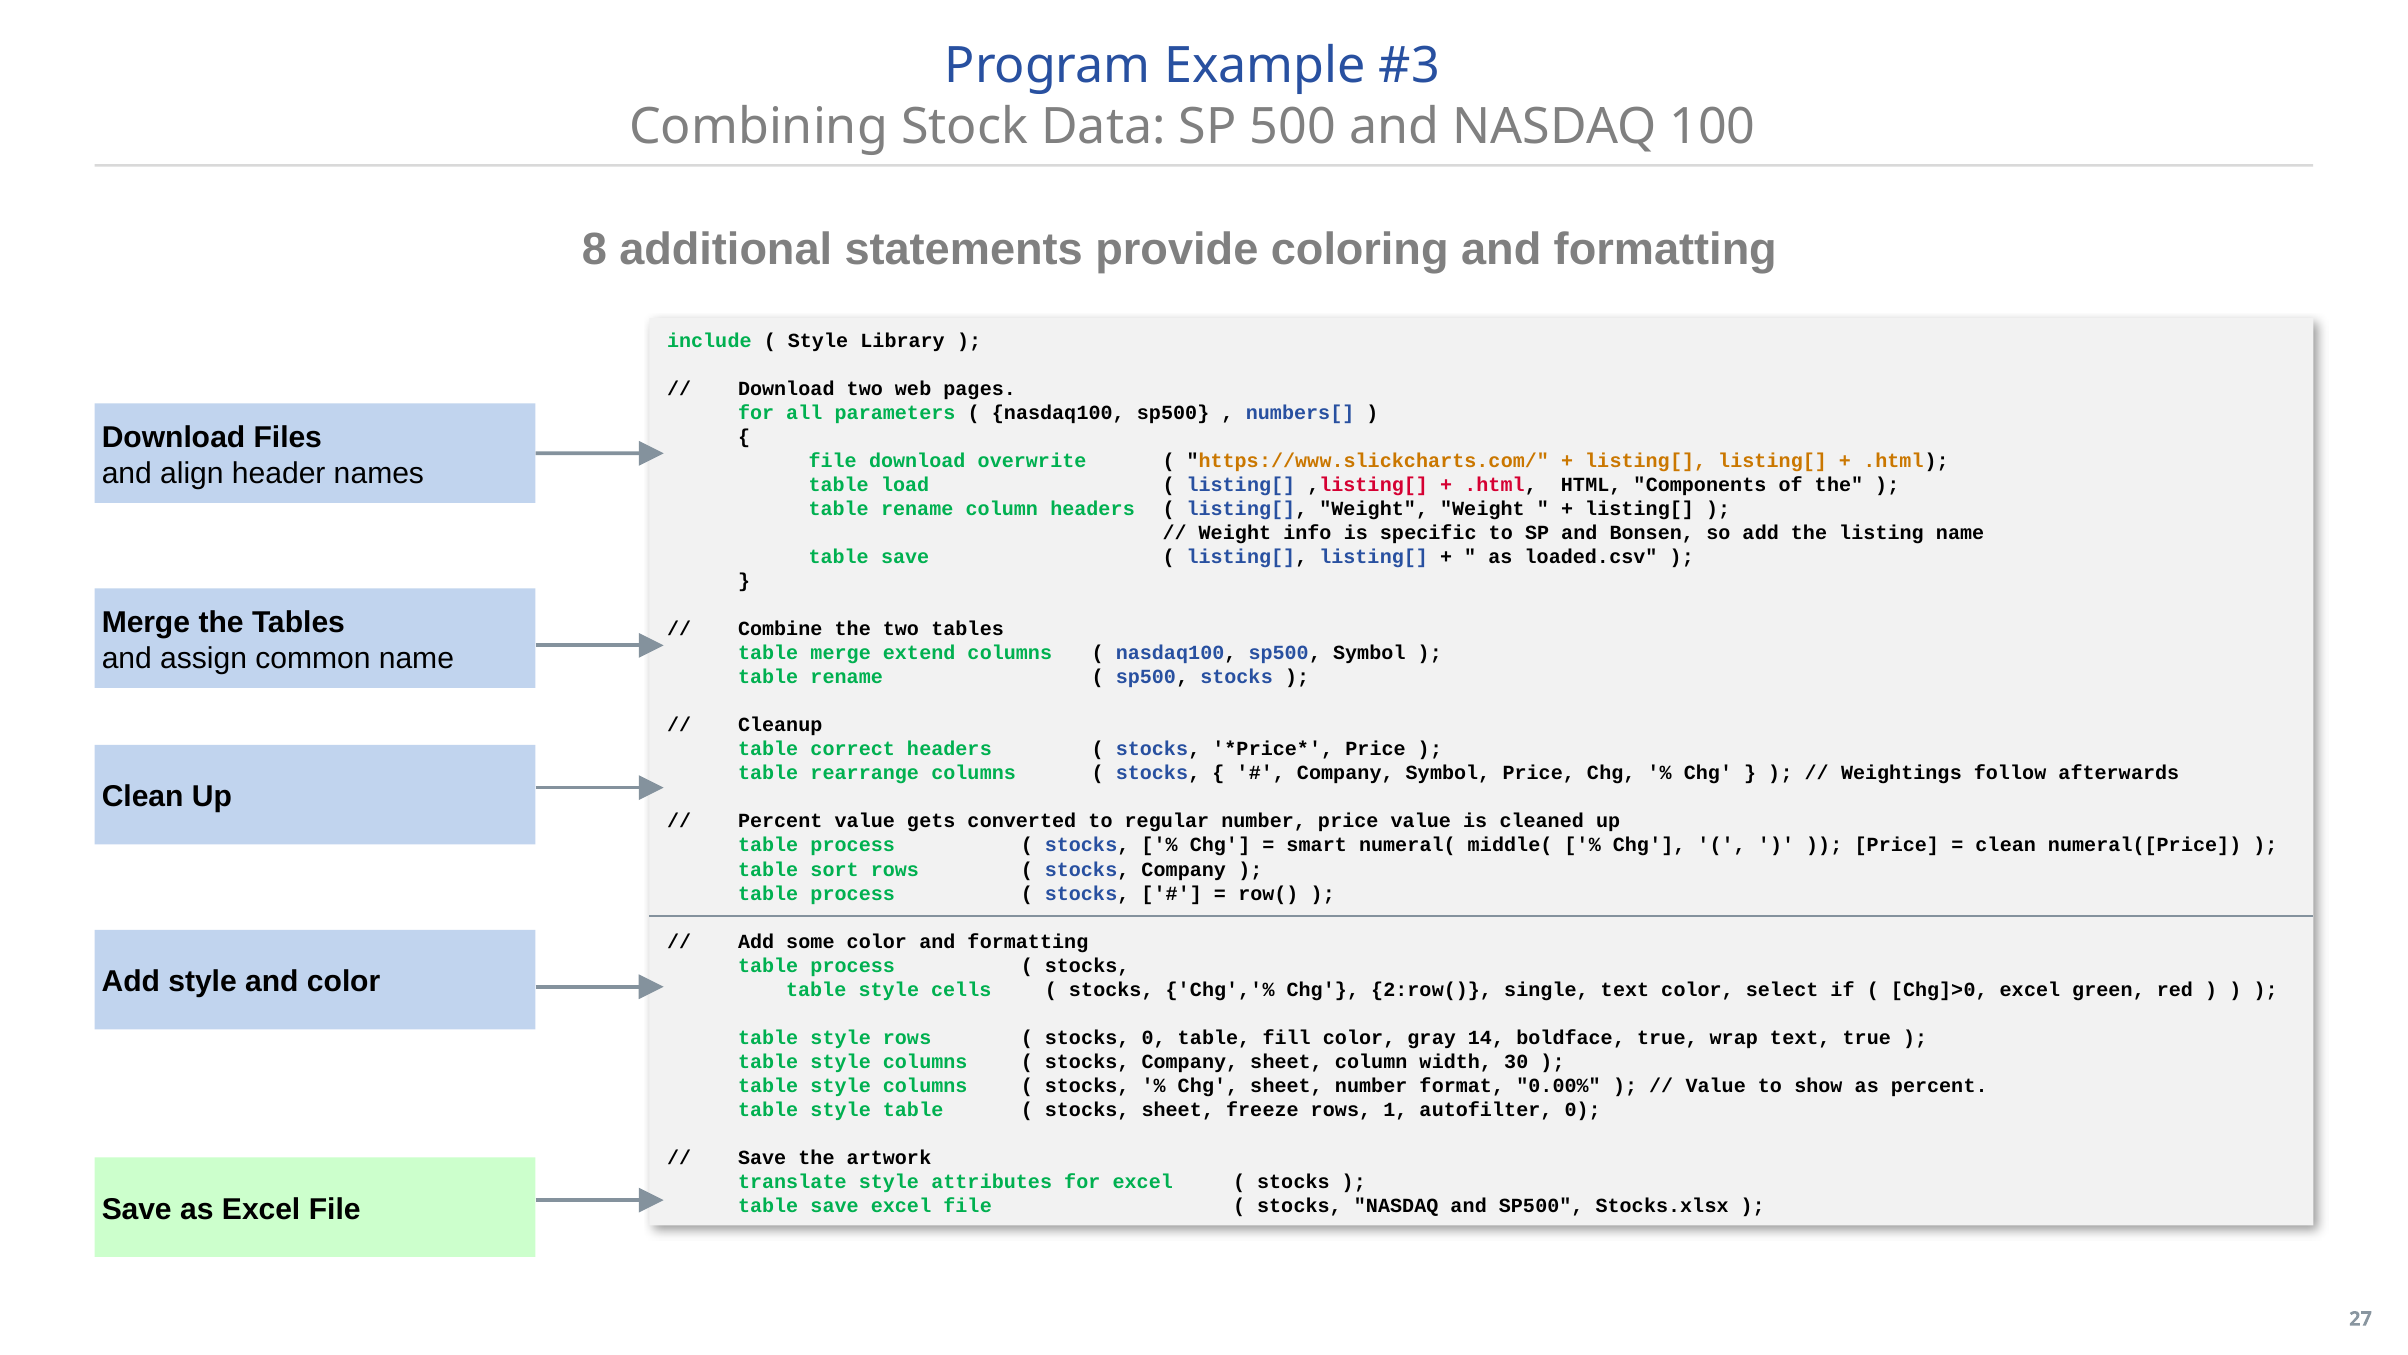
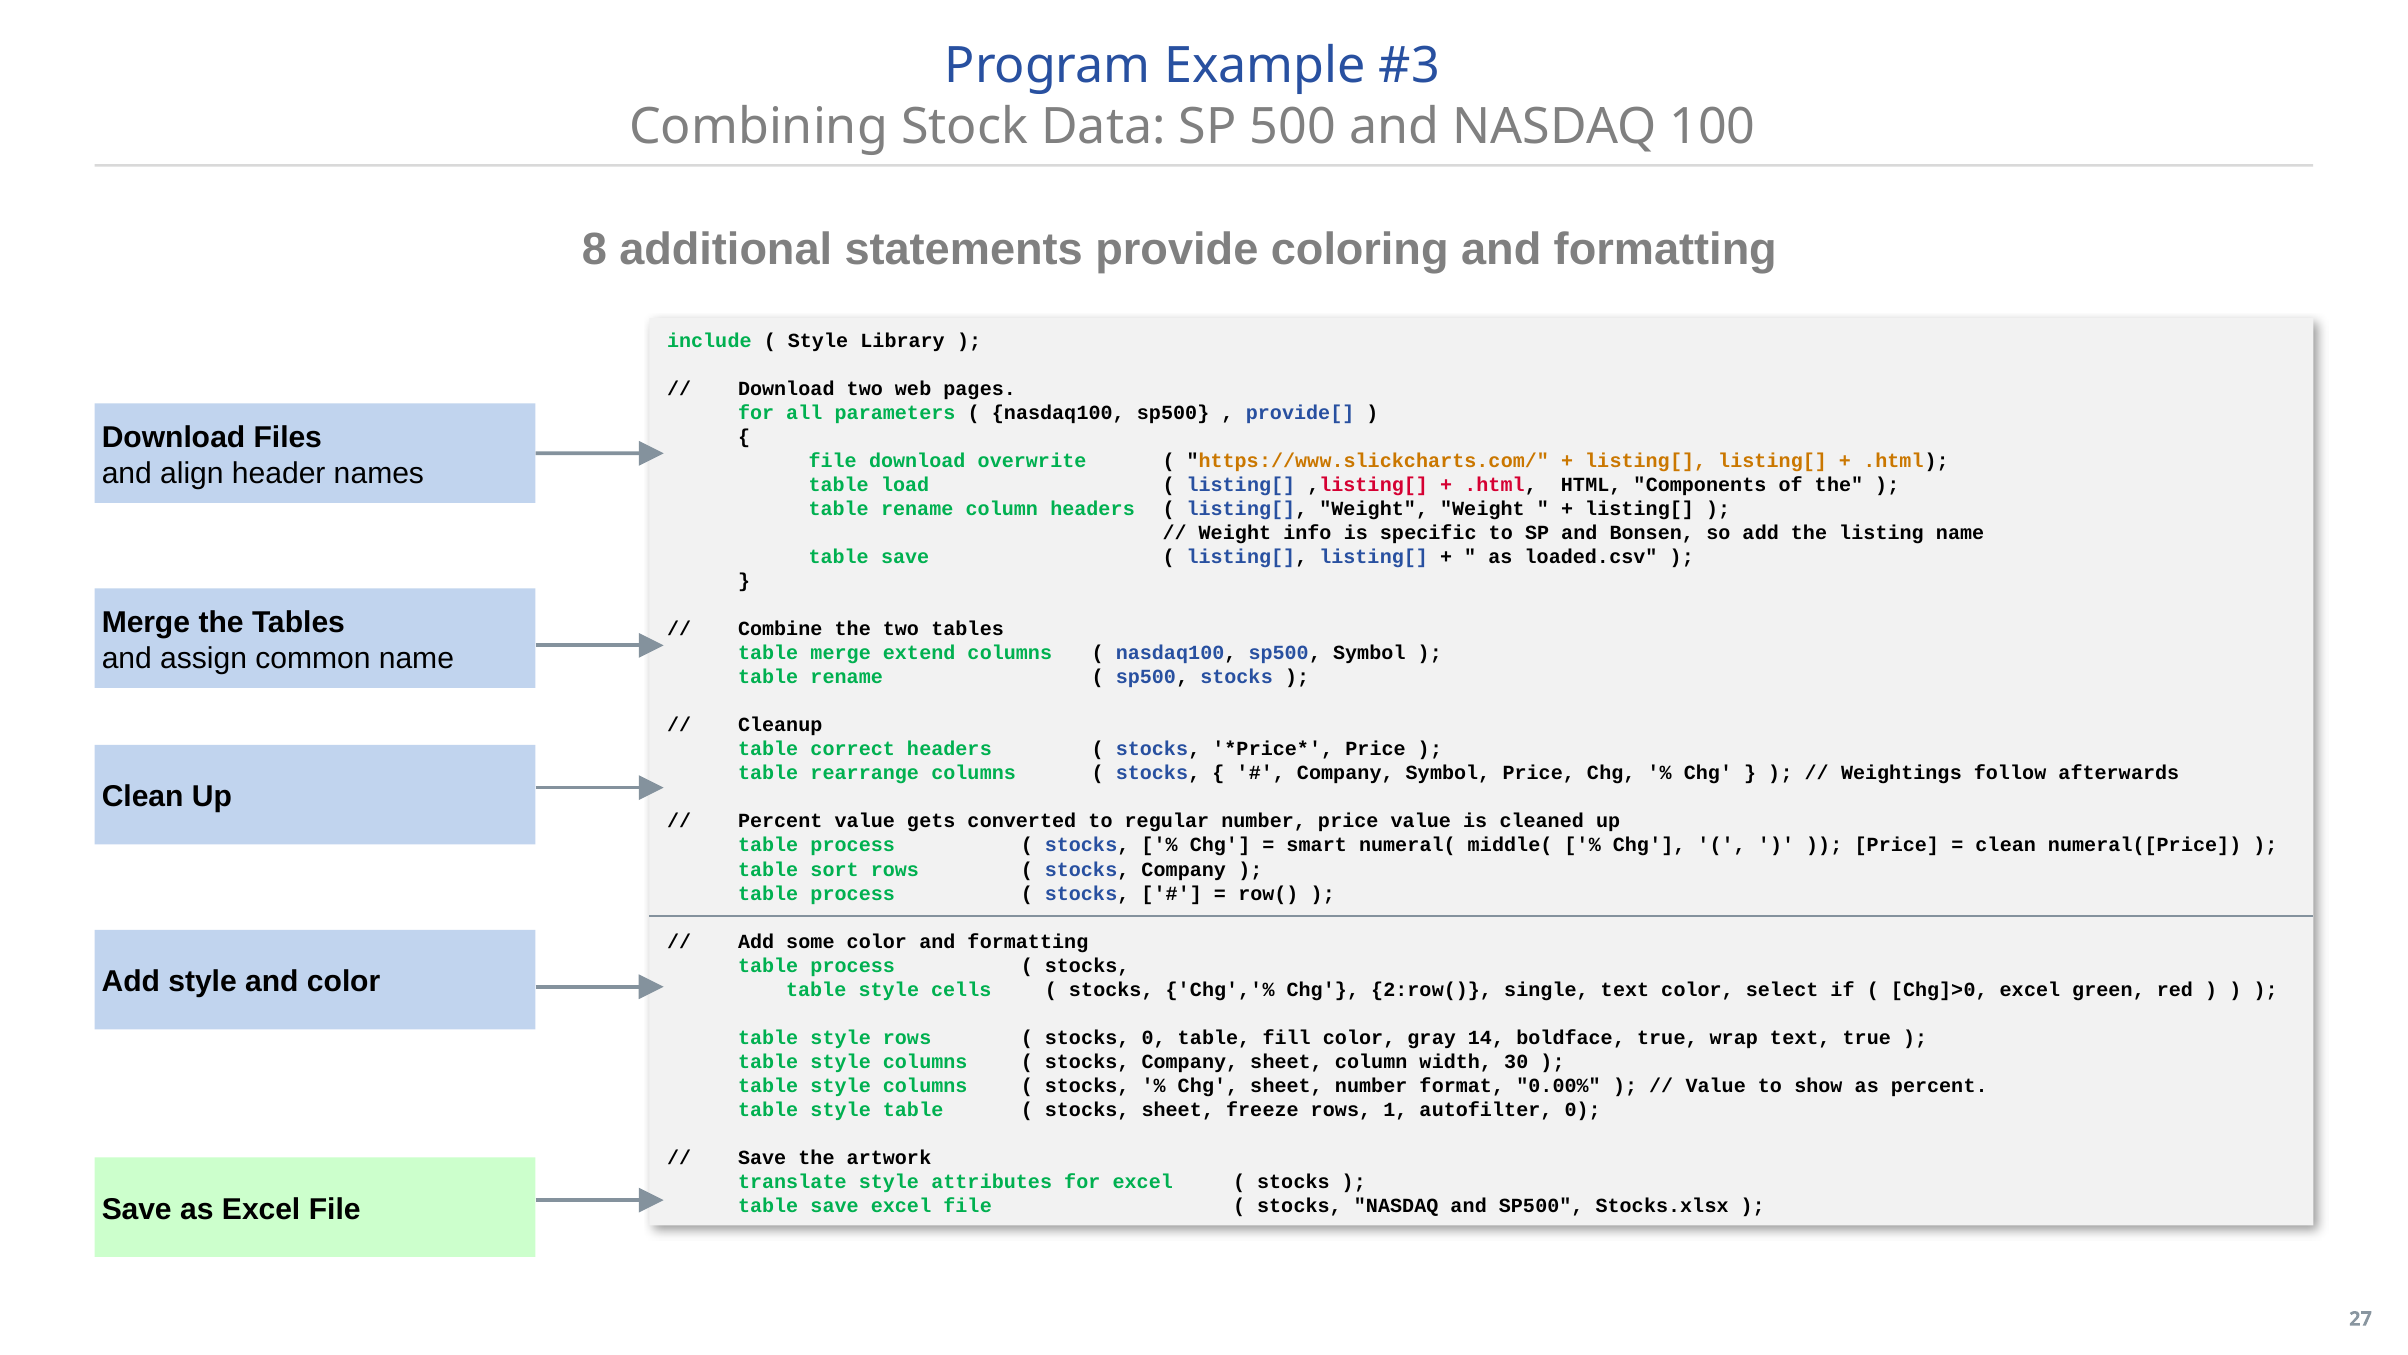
numbers[: numbers[ -> provide[ (1300, 412)
